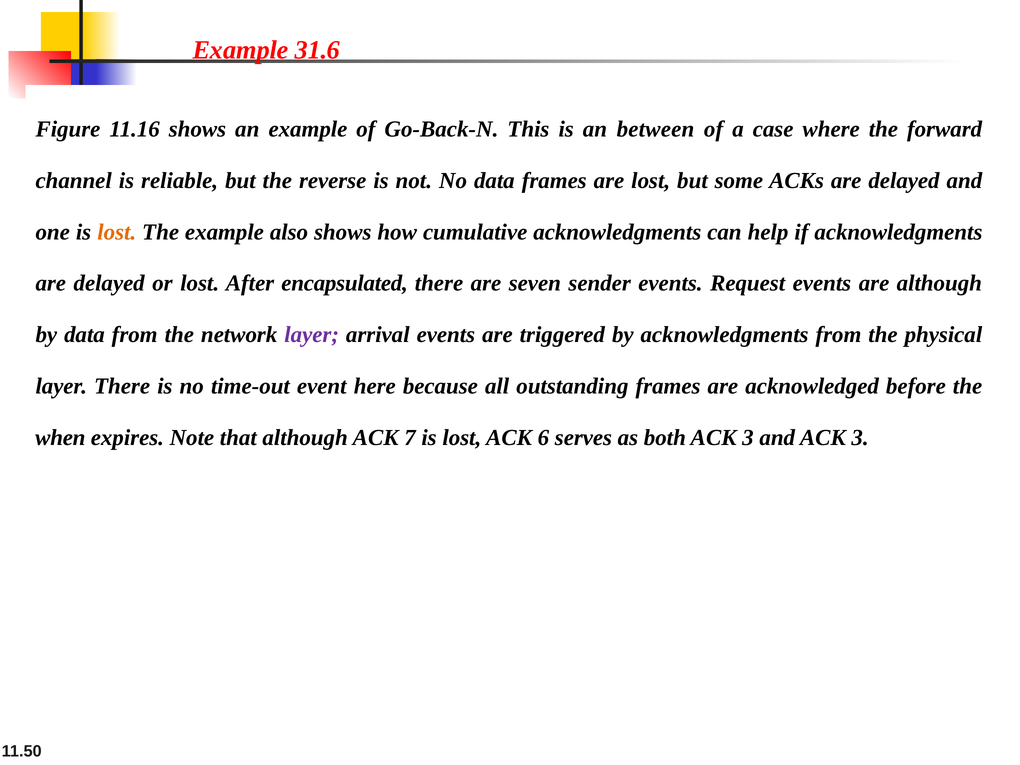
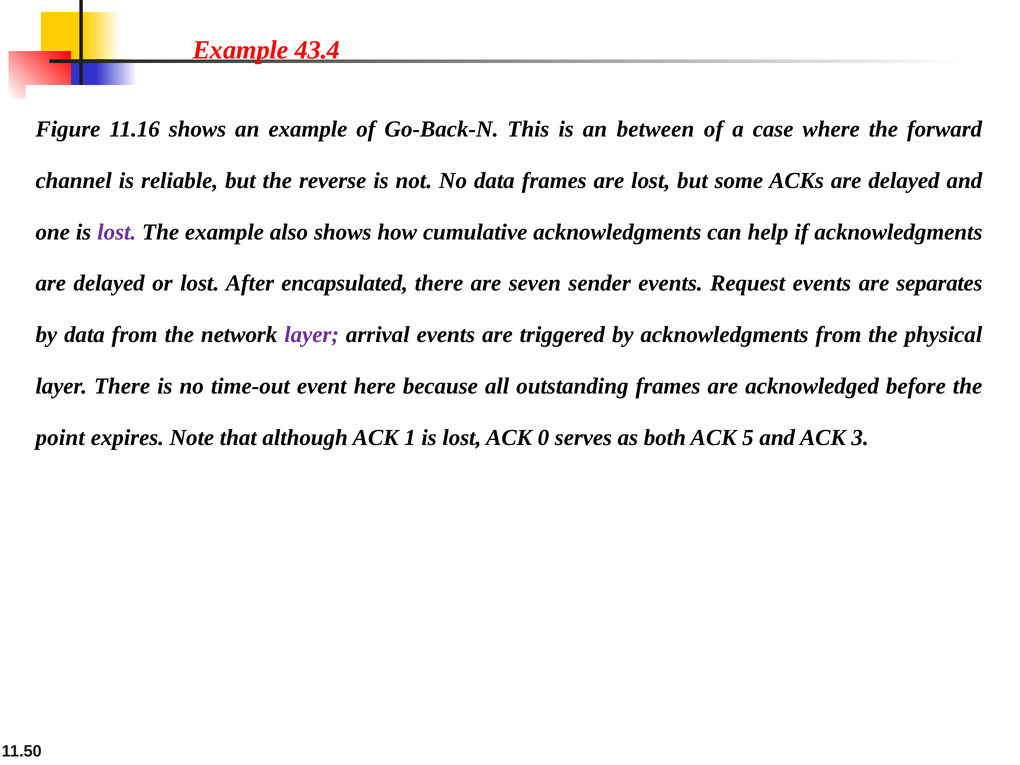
31.6: 31.6 -> 43.4 (317, 50)
lost colour: orange -> purple (117, 232)
are although: although -> separates (939, 283)
when: when -> point (60, 437)
7: 7 -> 1 (410, 437)
6: 6 -> 0 (543, 437)
both ACK 3: 3 -> 5 (748, 437)
